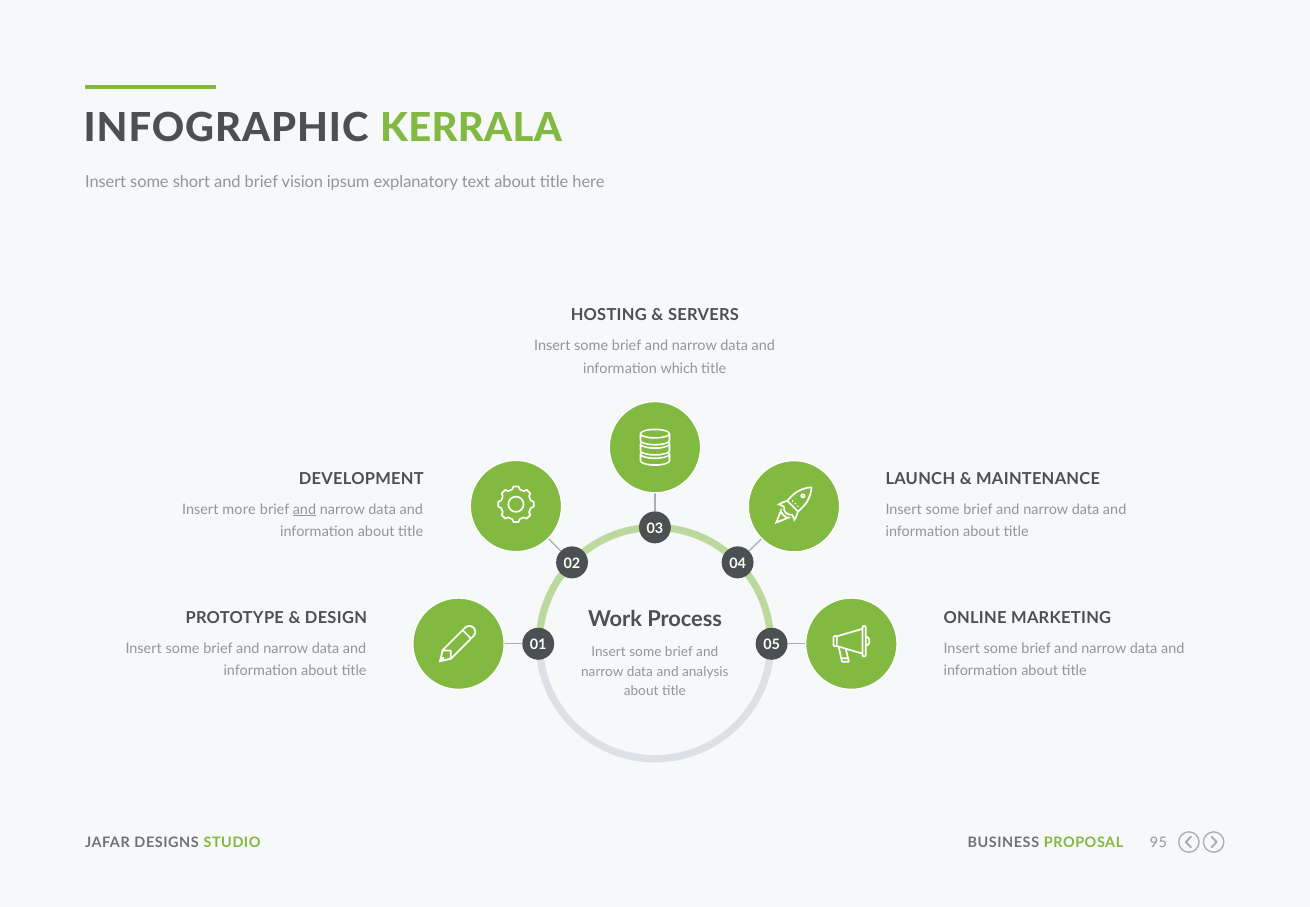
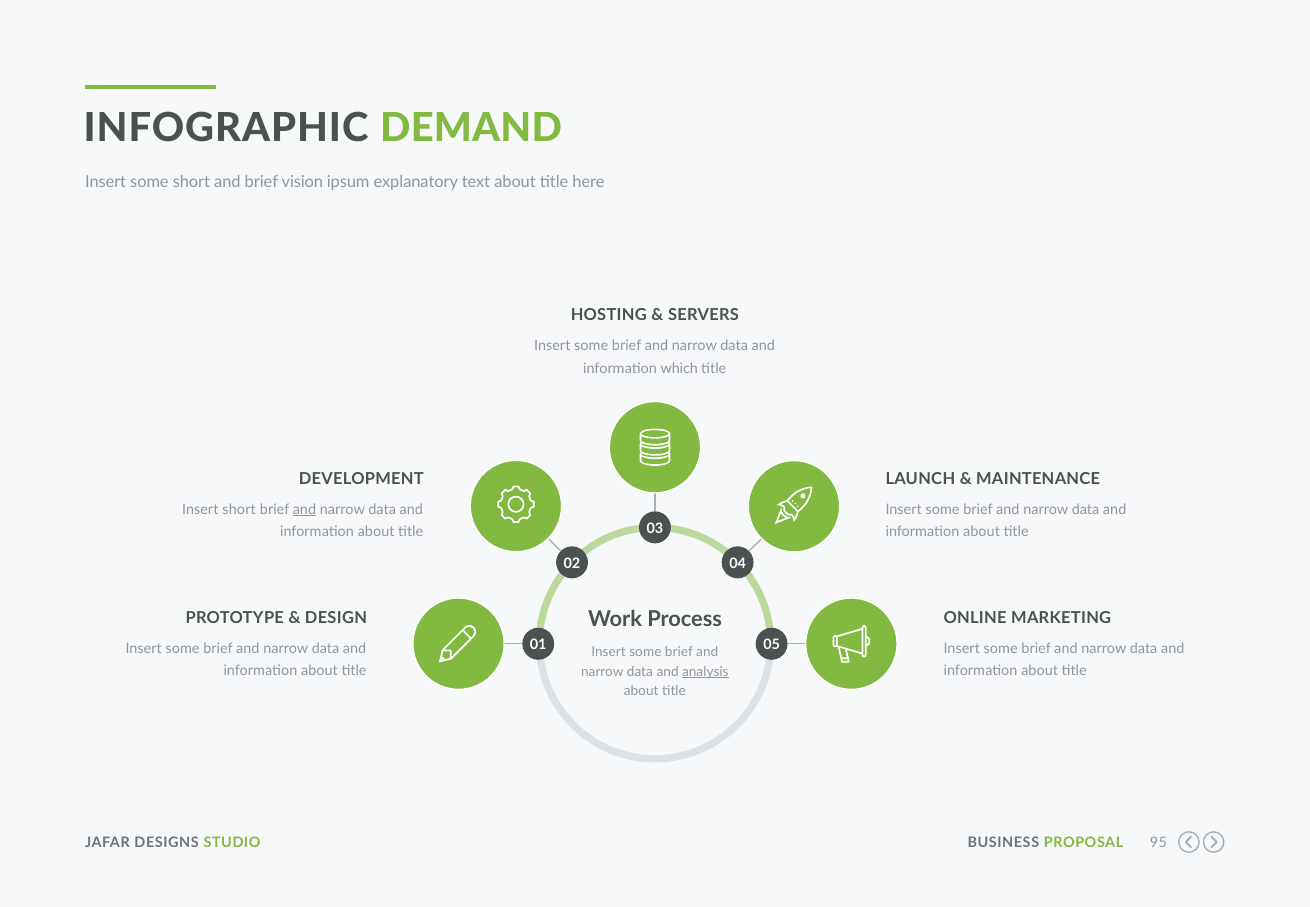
KERRALA: KERRALA -> DEMAND (471, 128)
Insert more: more -> short (239, 509)
analysis underline: none -> present (705, 672)
